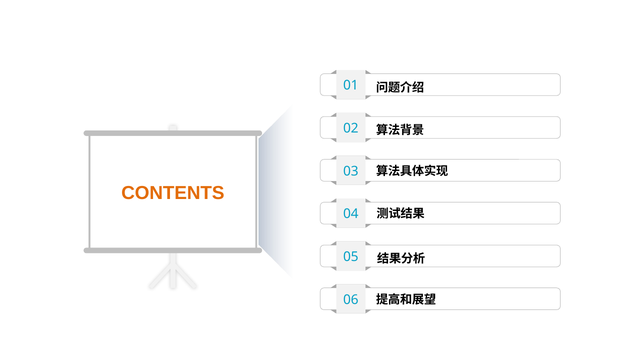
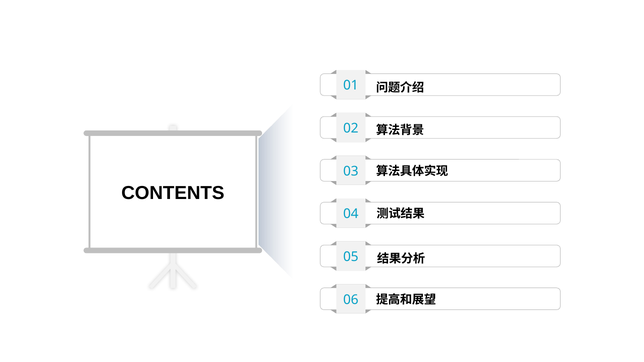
CONTENTS colour: orange -> black (173, 193)
